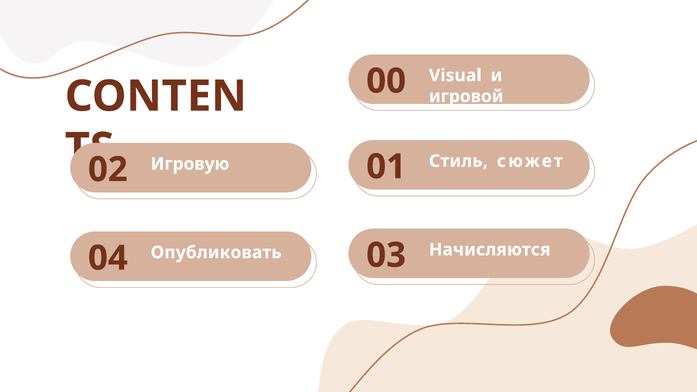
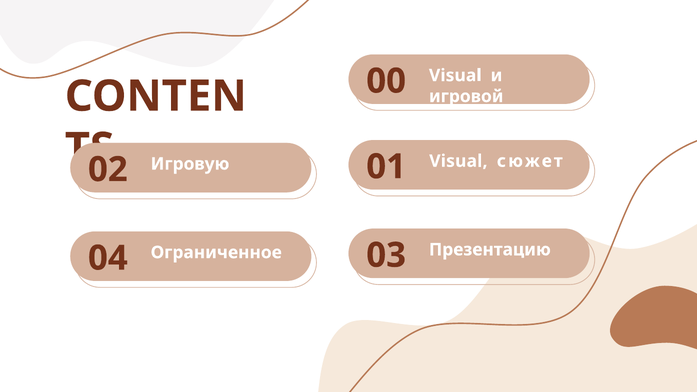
Стиль: Стиль -> Visual (458, 161)
Опубликовать: Опубликовать -> Ограниченное (216, 253)
Начисляются: Начисляются -> Презентацию (490, 250)
